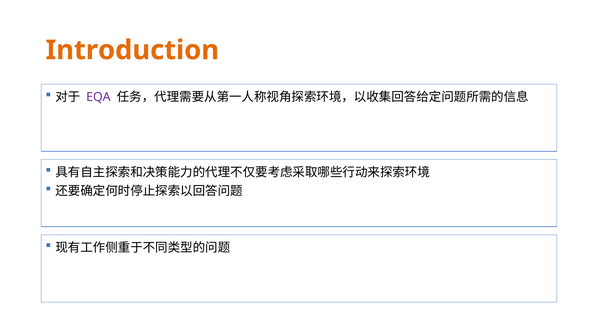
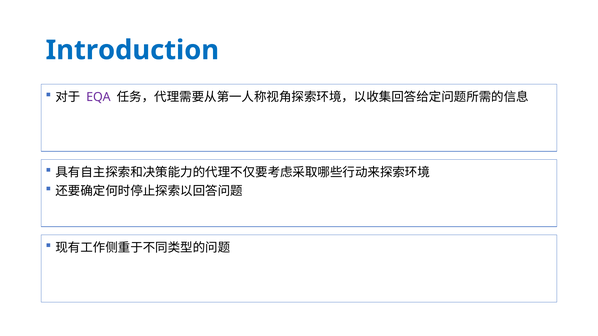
Introduction colour: orange -> blue (132, 50)
